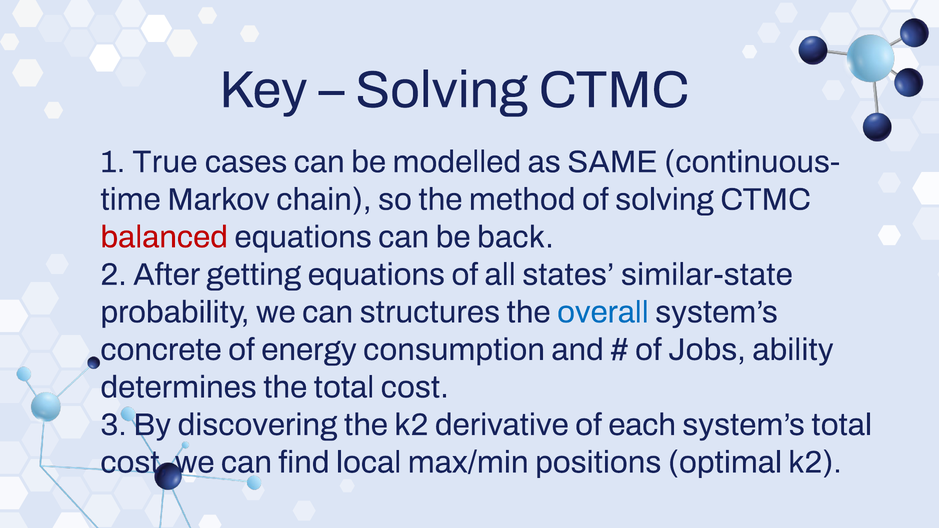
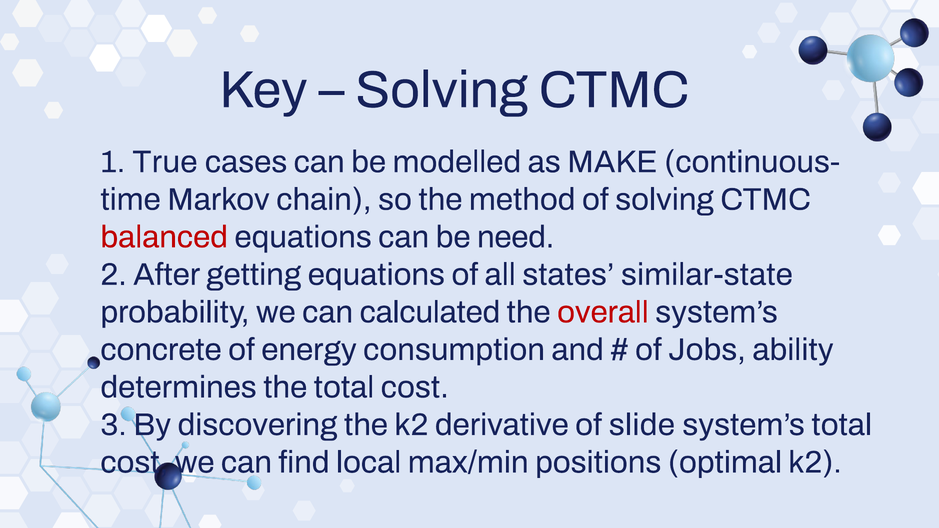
SAME: SAME -> MAKE (612, 162)
back: back -> need (516, 237)
structures: structures -> calculated (430, 312)
overall colour: blue -> red (603, 312)
each: each -> slide (642, 425)
